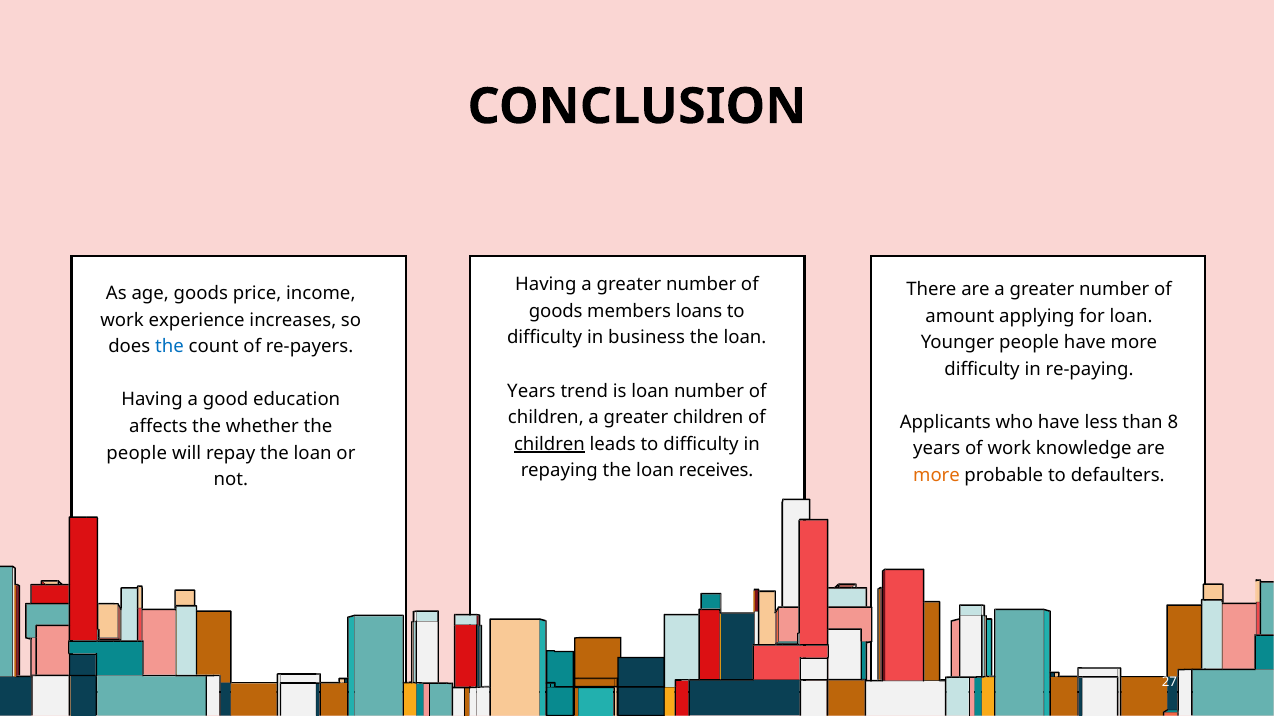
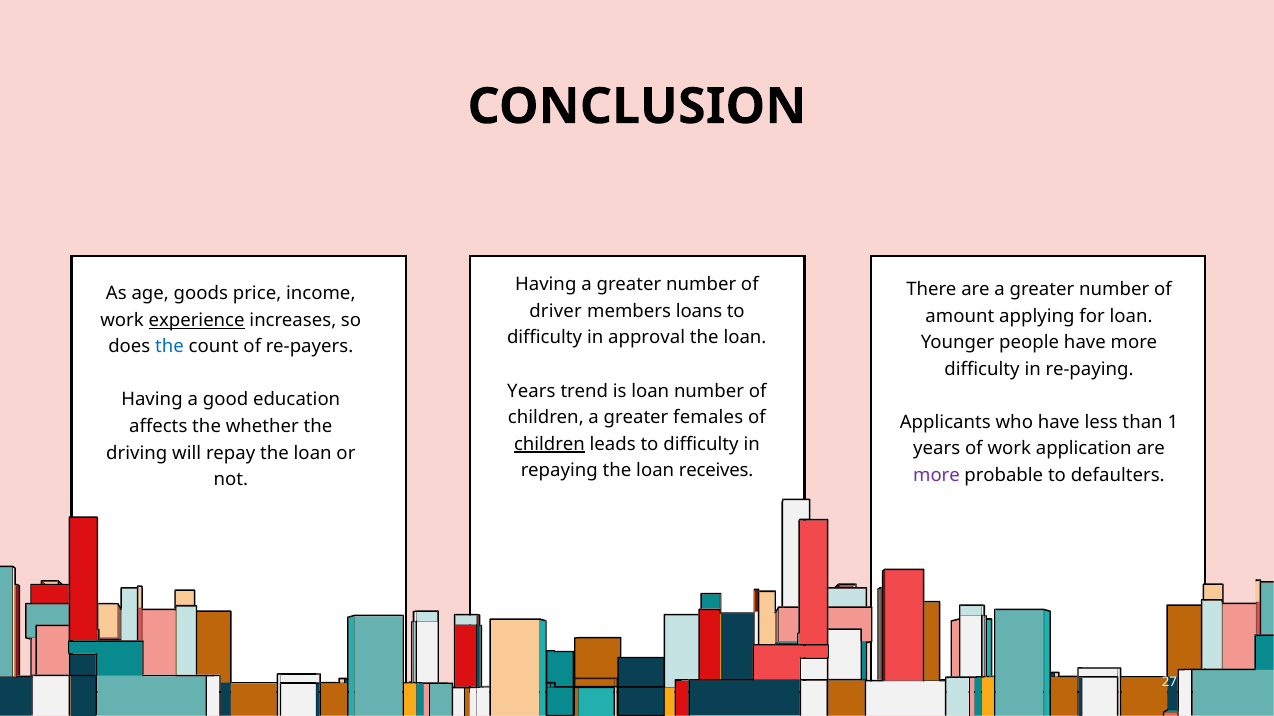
goods: goods -> driver (556, 312)
experience underline: none -> present (197, 321)
business: business -> approval (647, 338)
greater children: children -> females (708, 418)
8: 8 -> 1 (1173, 422)
knowledge: knowledge -> application (1084, 449)
people: people -> driving (137, 453)
more colour: orange -> purple (937, 476)
